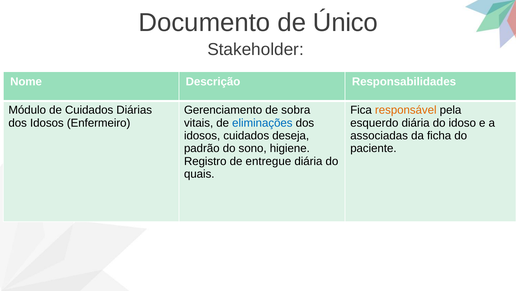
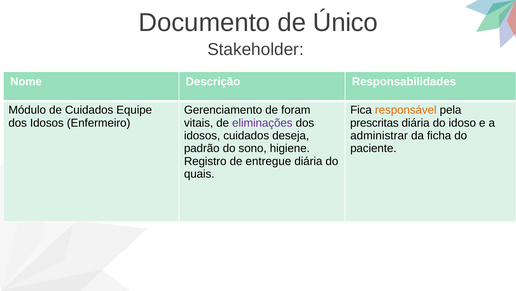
Diárias: Diárias -> Equipe (134, 110)
sobra: sobra -> foram (296, 110)
eliminações colour: blue -> purple (262, 123)
esquerdo: esquerdo -> prescritas (374, 123)
associadas: associadas -> administrar (379, 135)
